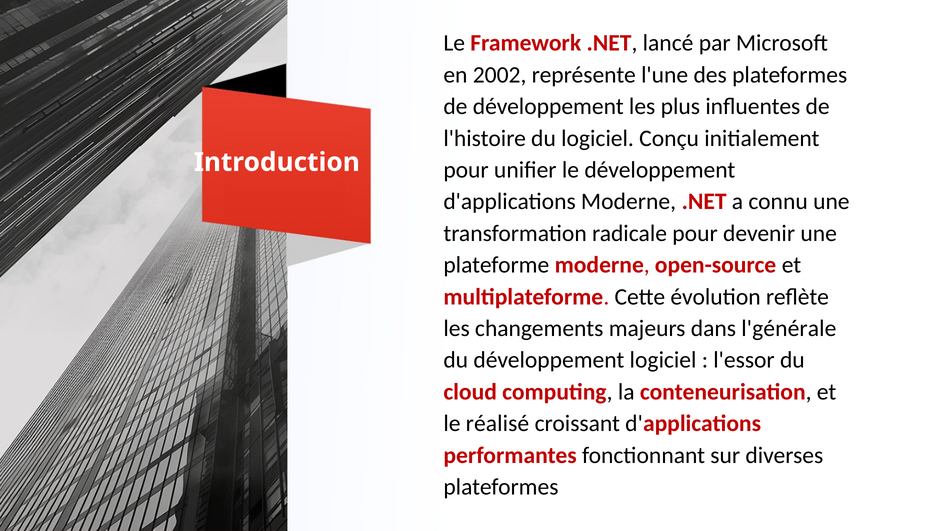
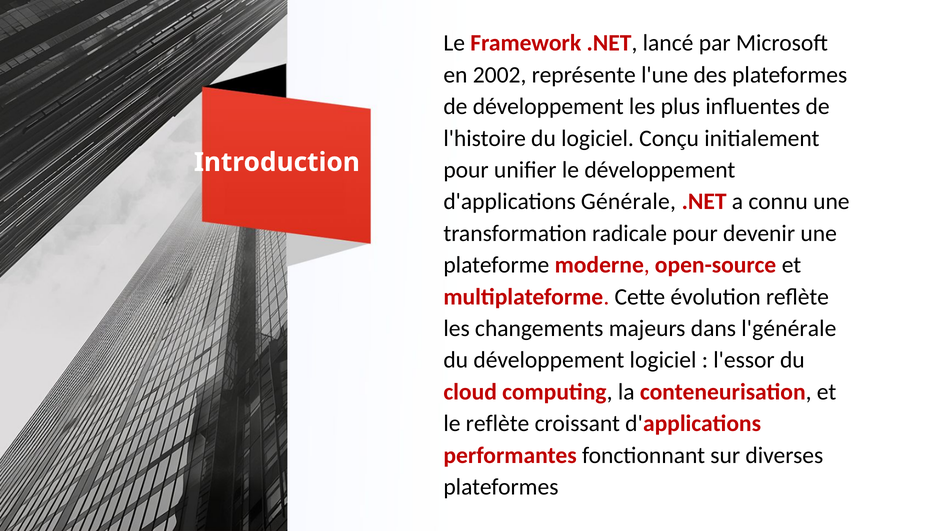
d'applications Moderne: Moderne -> Générale (628, 201)
le réalisé: réalisé -> reflète (498, 423)
